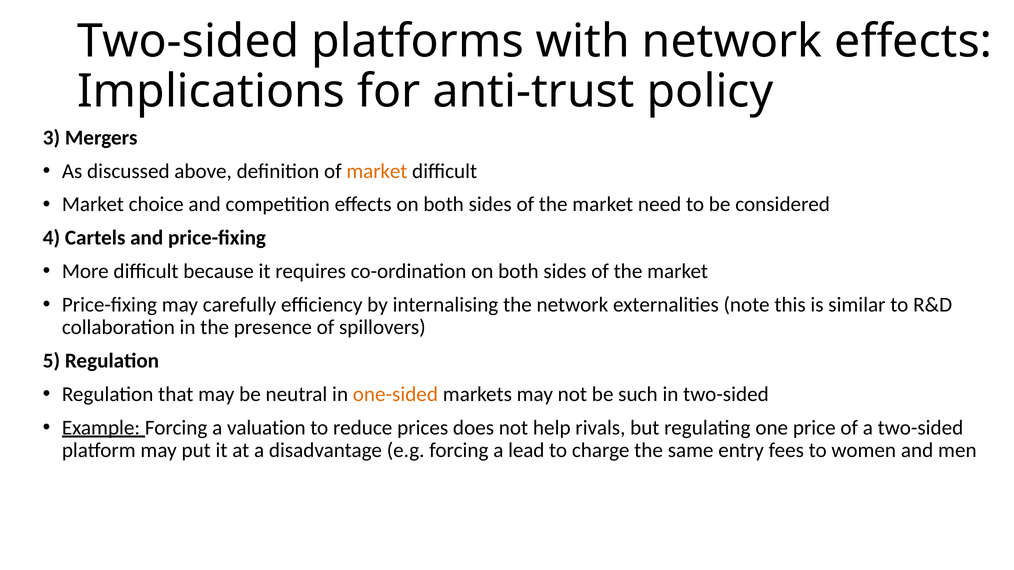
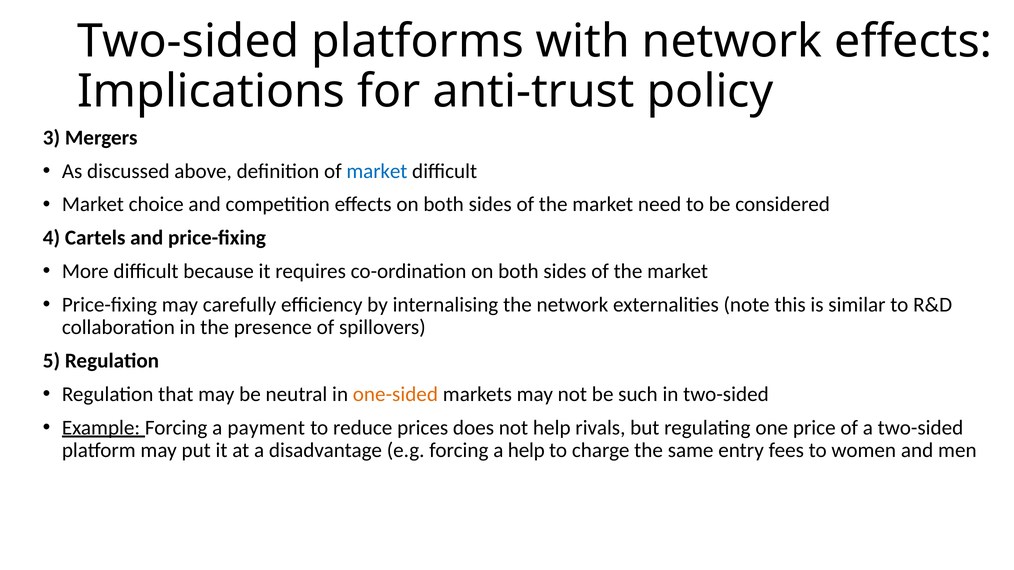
market colour: orange -> blue (377, 171)
valuation: valuation -> payment (266, 428)
a lead: lead -> help (526, 451)
